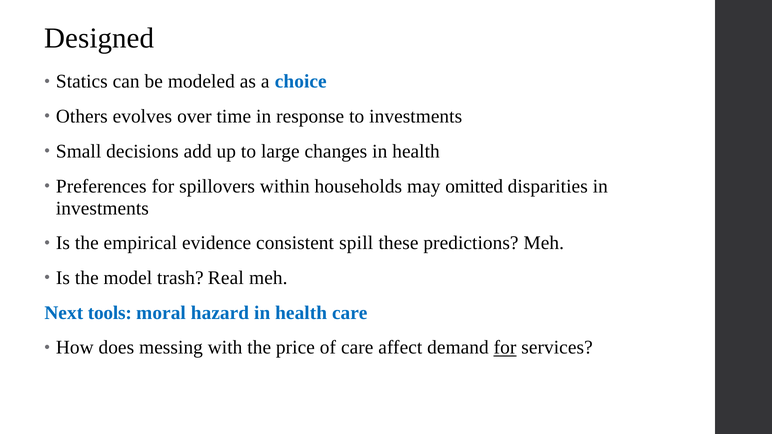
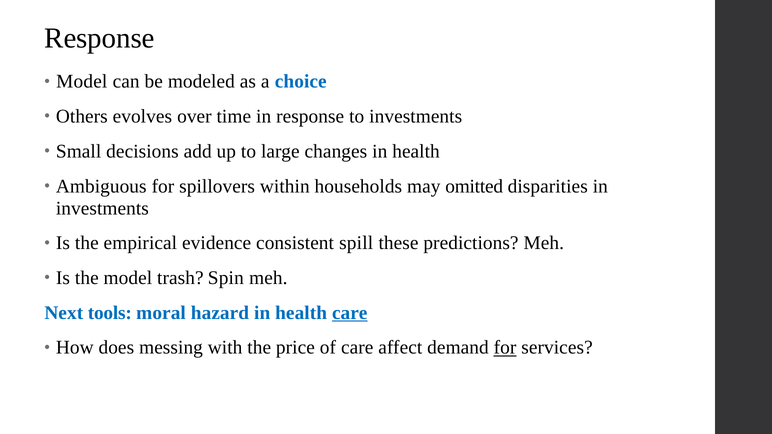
Designed: Designed -> Response (99, 38)
Statics: Statics -> Model (82, 82)
Preferences: Preferences -> Ambiguous (101, 186)
Real: Real -> Spin (226, 278)
care underline: none -> present (350, 313)
